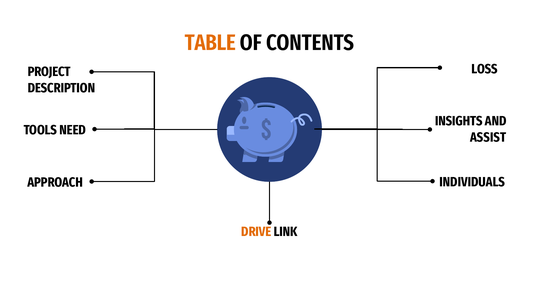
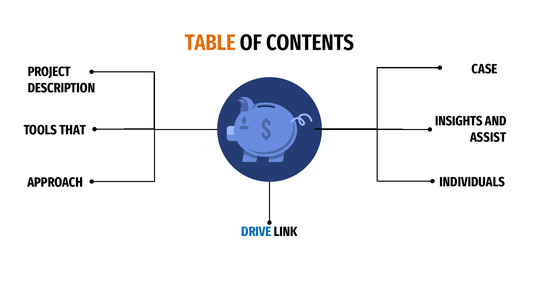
LOSS: LOSS -> CASE (484, 69)
NEED: NEED -> THAT (73, 130)
DRIVE colour: orange -> blue (256, 232)
